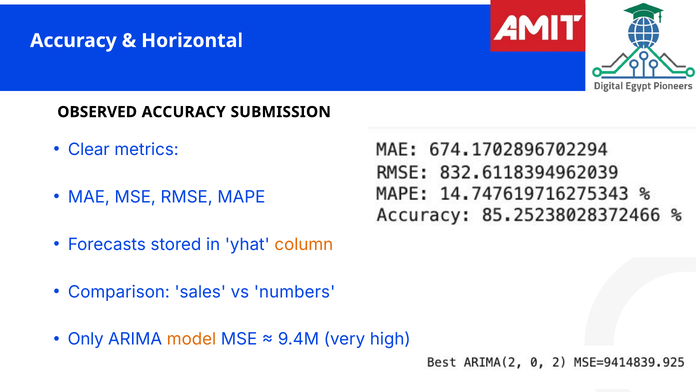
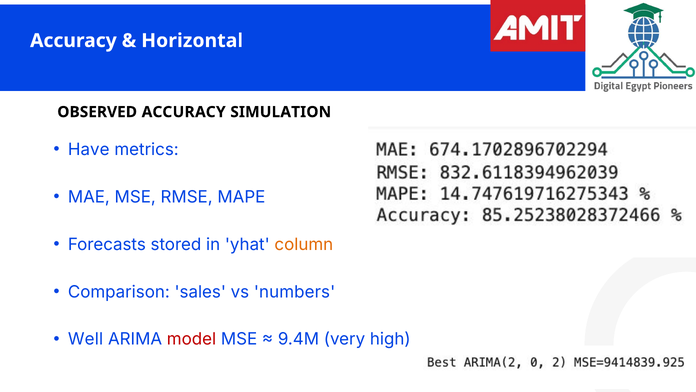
SUBMISSION: SUBMISSION -> SIMULATION (281, 112)
Clear: Clear -> Have (89, 150)
Only: Only -> Well (86, 339)
model colour: orange -> red (192, 339)
